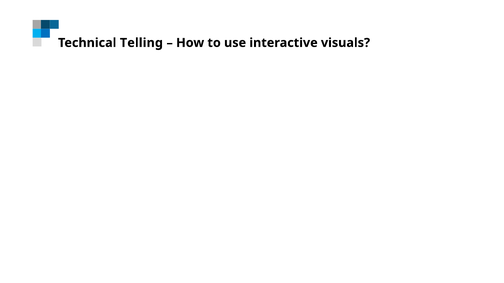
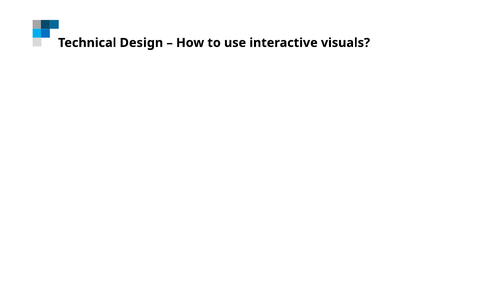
Telling: Telling -> Design (141, 43)
